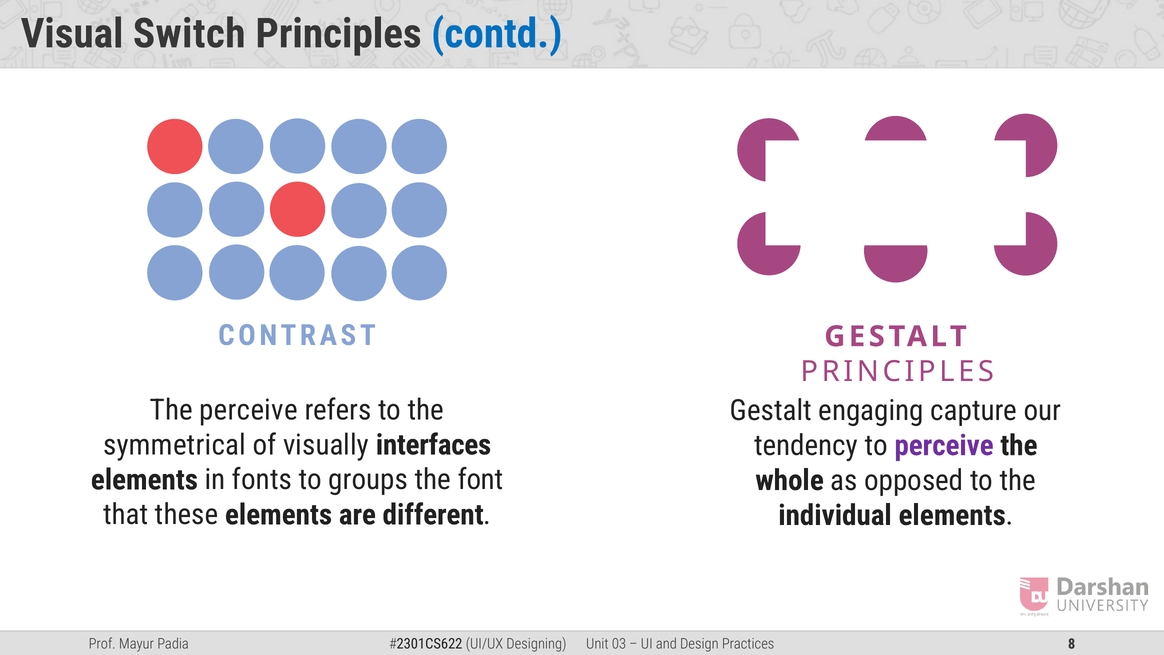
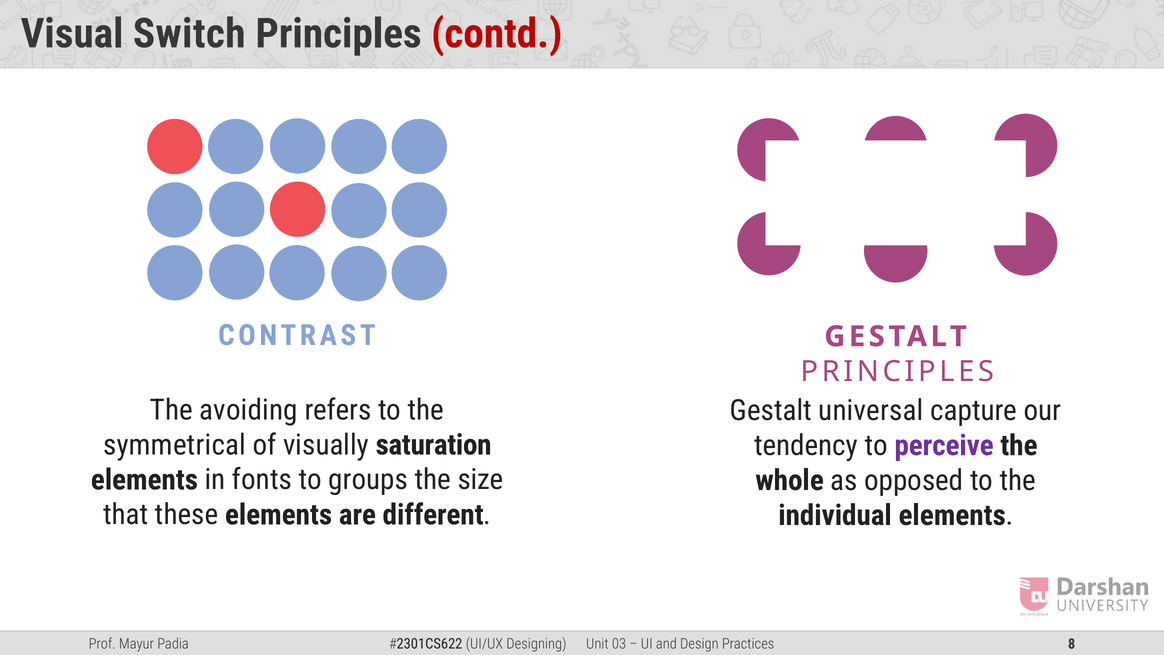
contd colour: blue -> red (497, 34)
The perceive: perceive -> avoiding (249, 410)
engaging: engaging -> universal (871, 410)
interfaces: interfaces -> saturation (434, 445)
font: font -> size (480, 480)
